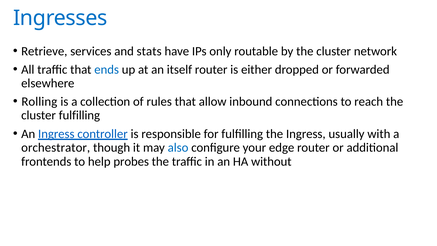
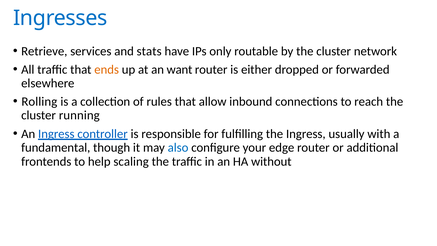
ends colour: blue -> orange (107, 69)
itself: itself -> want (180, 69)
cluster fulfilling: fulfilling -> running (79, 115)
orchestrator: orchestrator -> fundamental (56, 148)
probes: probes -> scaling (131, 161)
